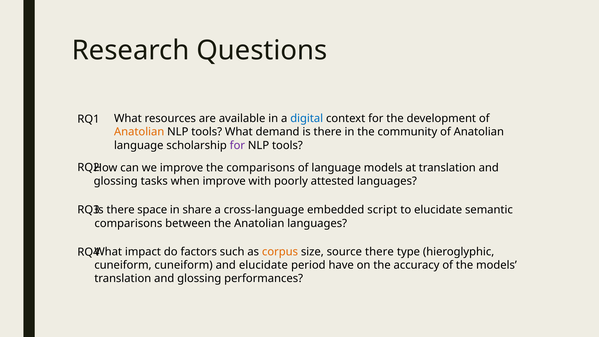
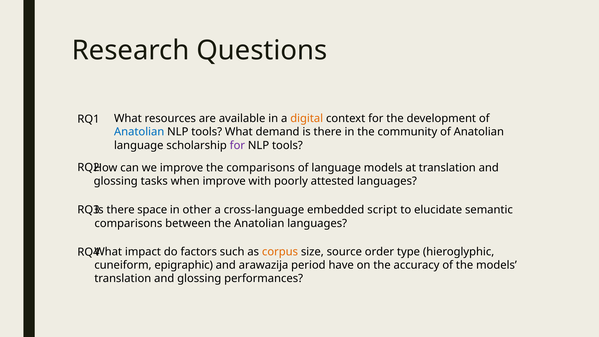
digital colour: blue -> orange (307, 118)
Anatolian colour: orange -> blue (139, 132)
share: share -> other (197, 210)
source there: there -> order (379, 252)
cuneiform cuneiform: cuneiform -> epigraphic (184, 265)
and elucidate: elucidate -> arawazija (263, 265)
